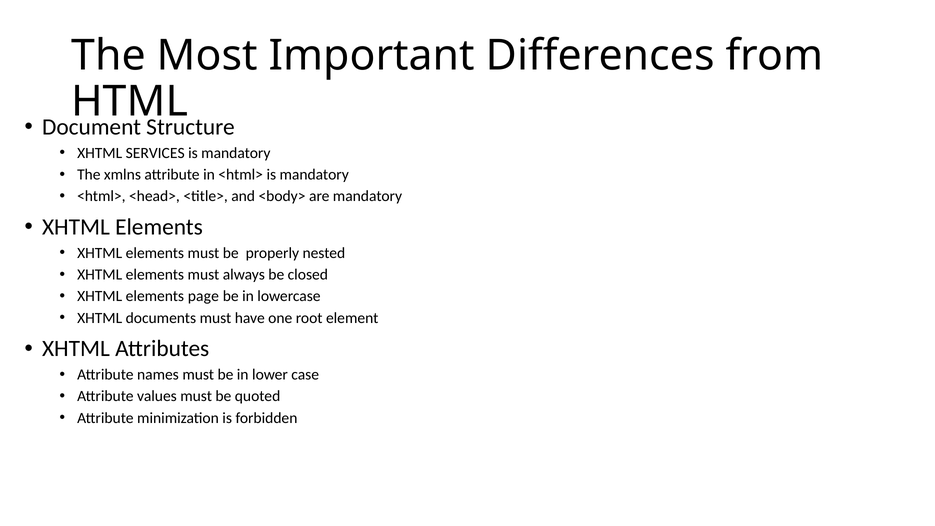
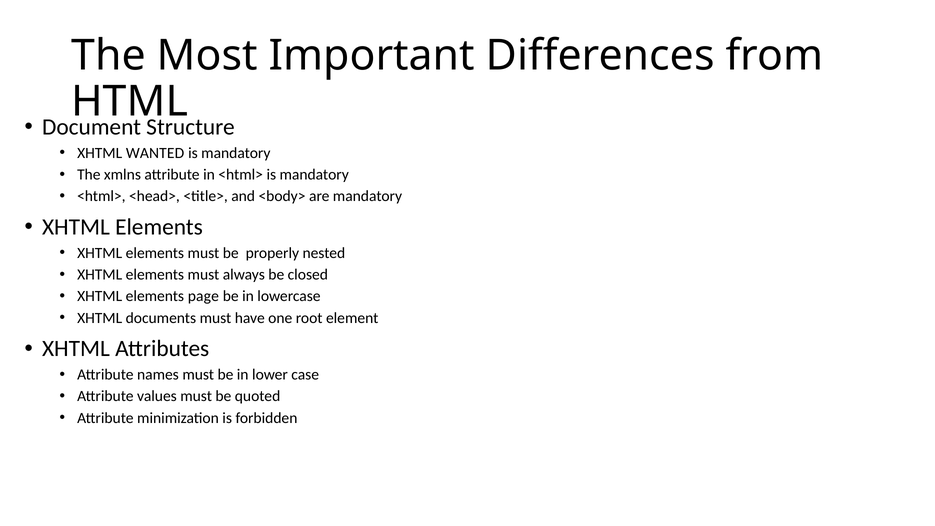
SERVICES: SERVICES -> WANTED (155, 153)
